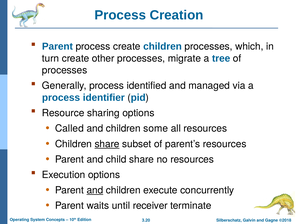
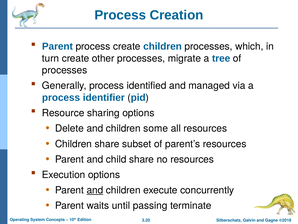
Called: Called -> Delete (69, 128)
share underline: present -> none (107, 144)
receiver: receiver -> passing (150, 205)
